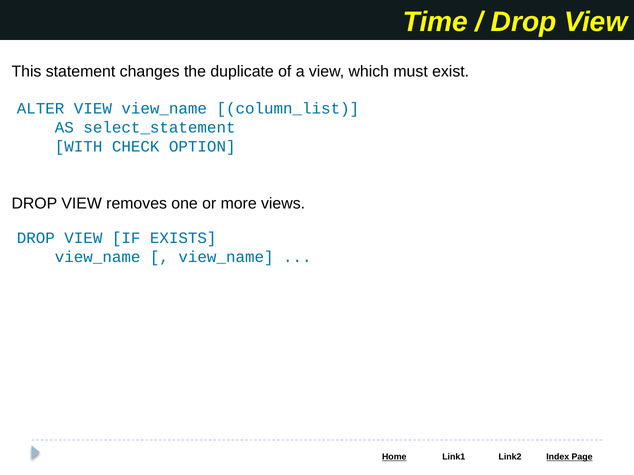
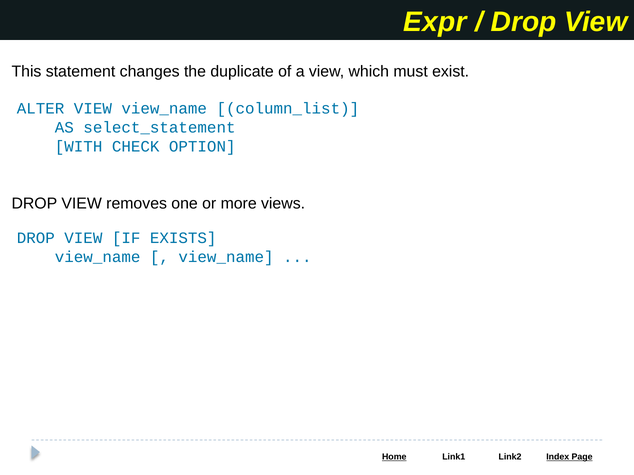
Time: Time -> Expr (435, 22)
